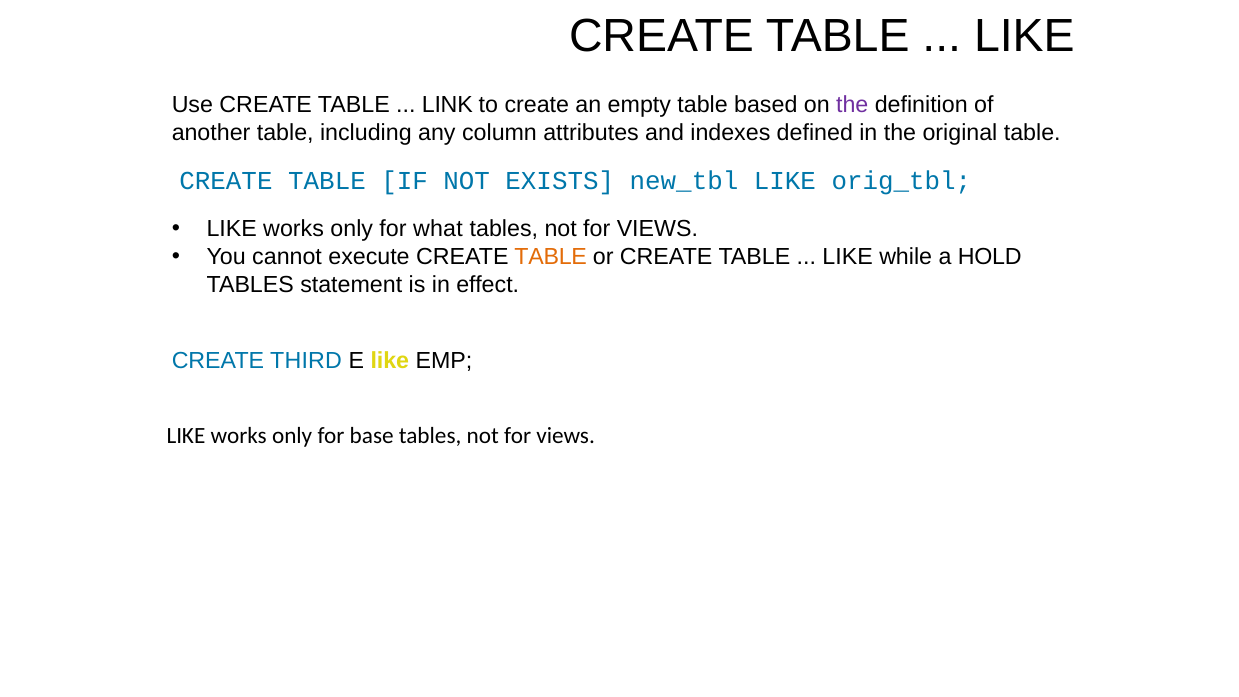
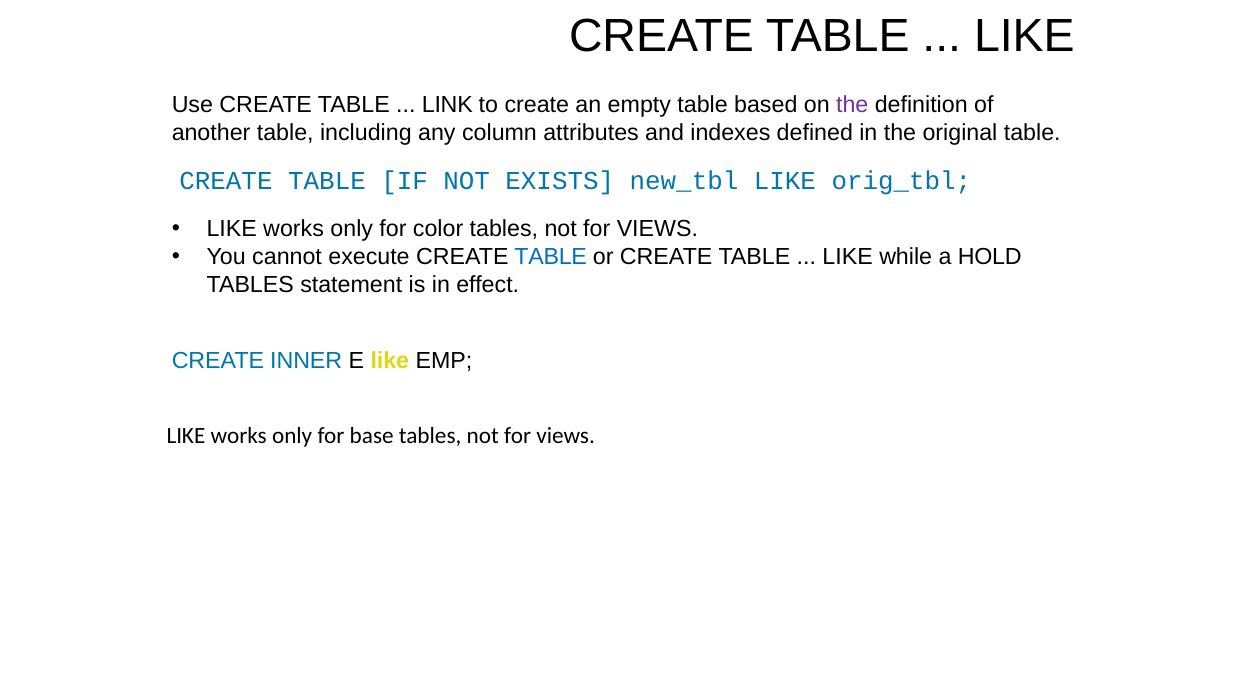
what: what -> color (438, 229)
TABLE colour: orange -> blue (551, 257)
THIRD: THIRD -> INNER (306, 361)
